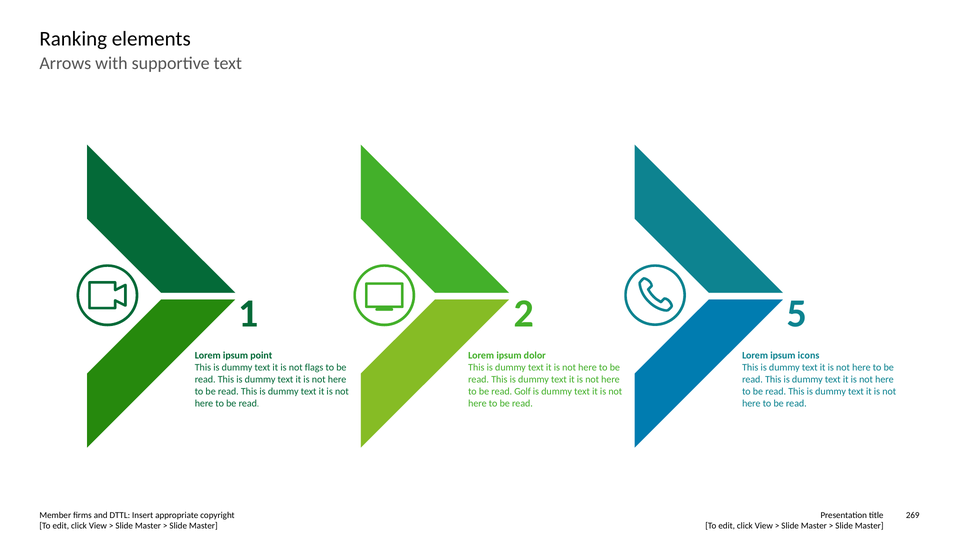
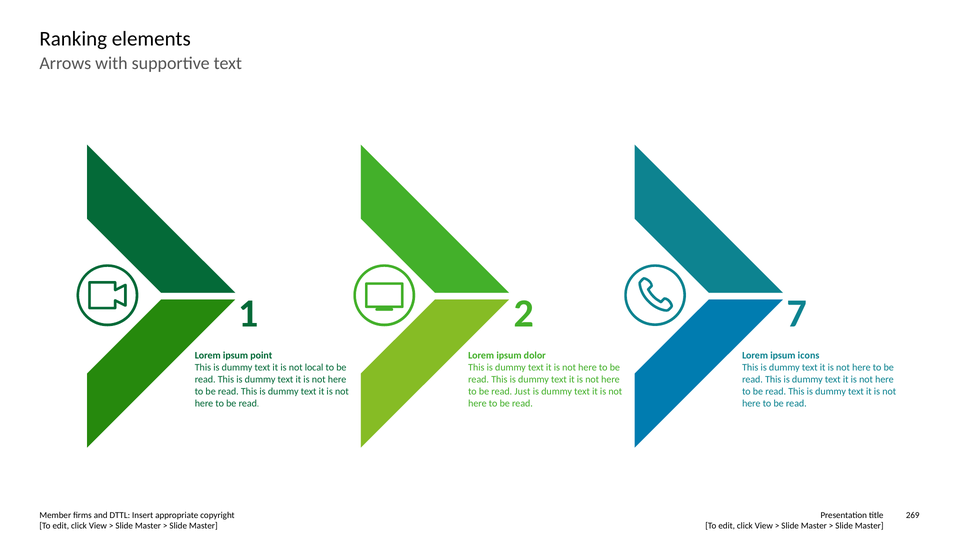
5: 5 -> 7 (797, 314)
flags: flags -> local (314, 368)
Golf: Golf -> Just (522, 392)
